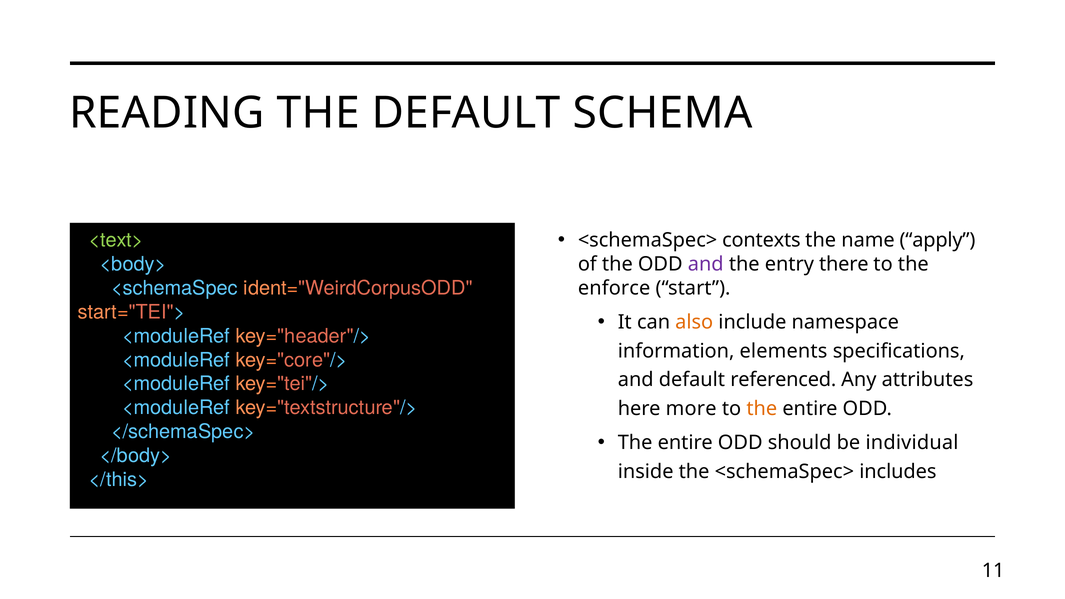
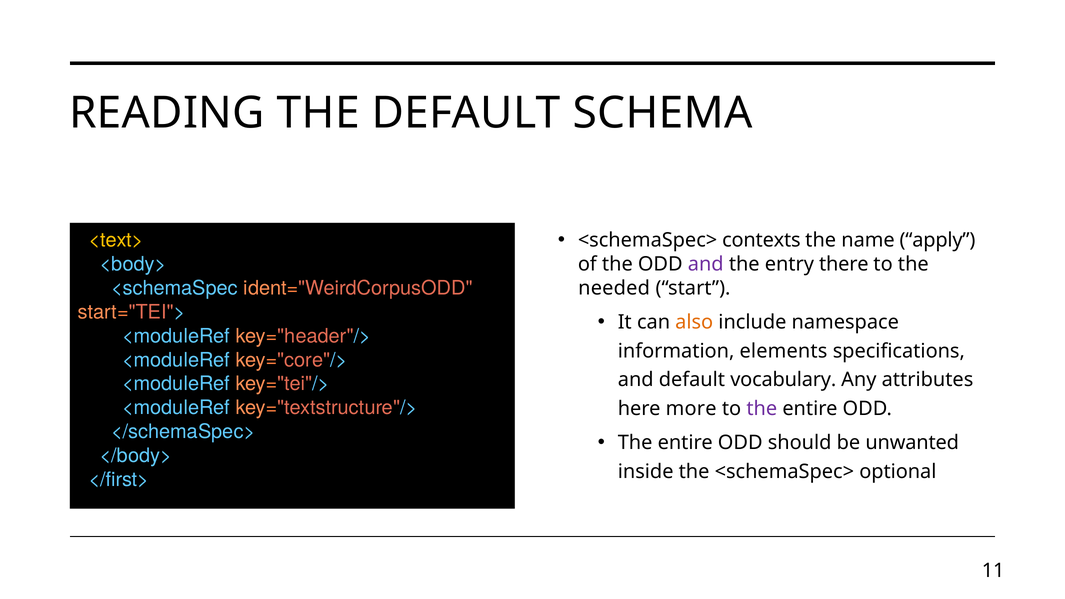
<text> colour: light green -> yellow (116, 240)
enforce: enforce -> needed (614, 288)
referenced: referenced -> vocabulary (783, 380)
the colour: orange -> purple (762, 409)
individual: individual -> unwanted (912, 443)
includes: includes -> optional (898, 472)
</this>: </this> -> </first> (119, 480)
